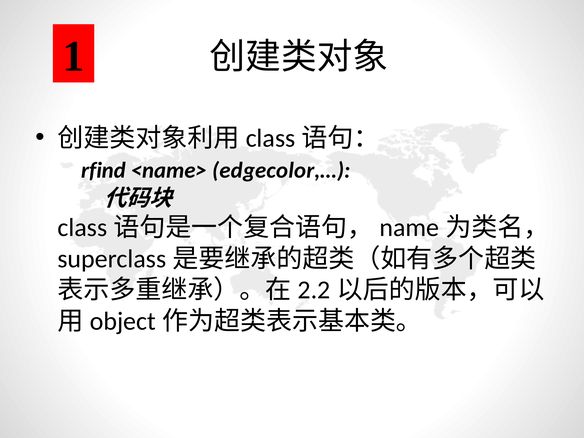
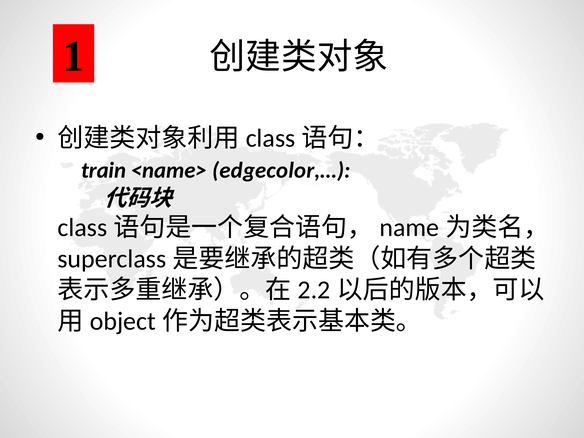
rfind: rfind -> train (104, 170)
